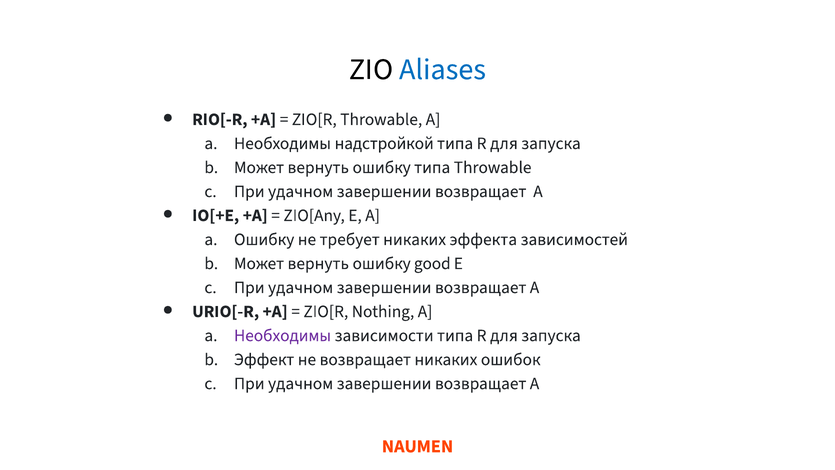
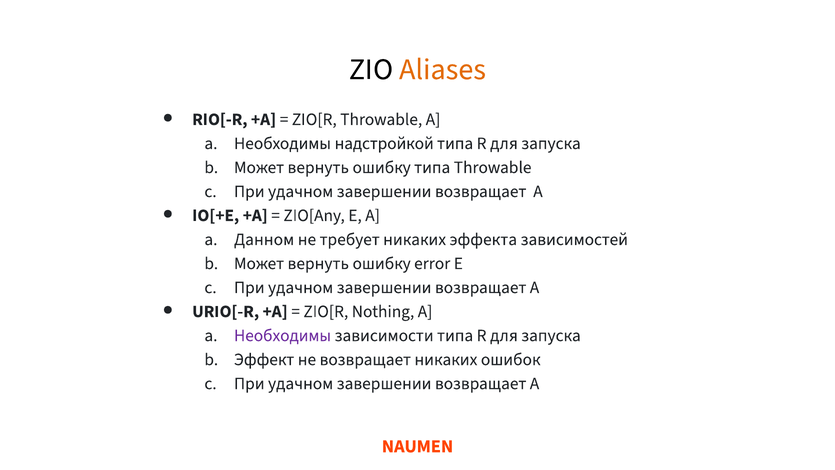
Aliases colour: blue -> orange (442, 69)
a Ошибку: Ошибку -> Данном (264, 239)
good: good -> error (432, 263)
